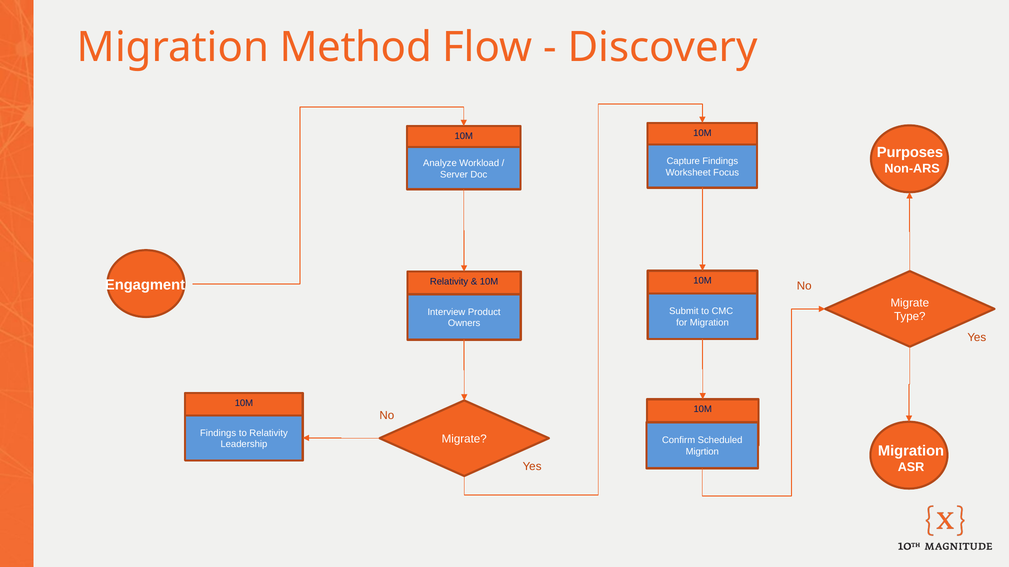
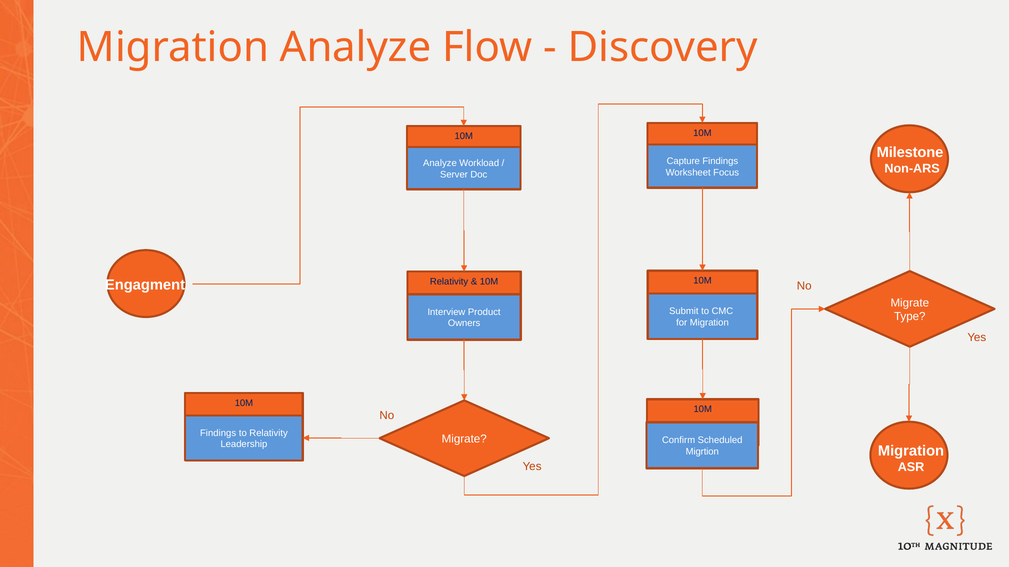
Migration Method: Method -> Analyze (356, 48)
Purposes: Purposes -> Milestone (910, 152)
